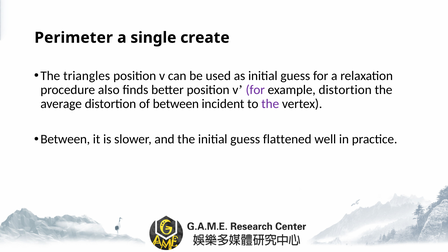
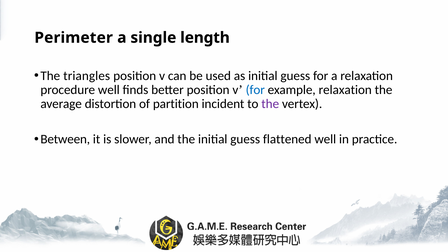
create: create -> length (205, 38)
procedure also: also -> well (109, 90)
for colour: purple -> blue (255, 90)
example distortion: distortion -> relaxation (345, 90)
of between: between -> partition (176, 104)
